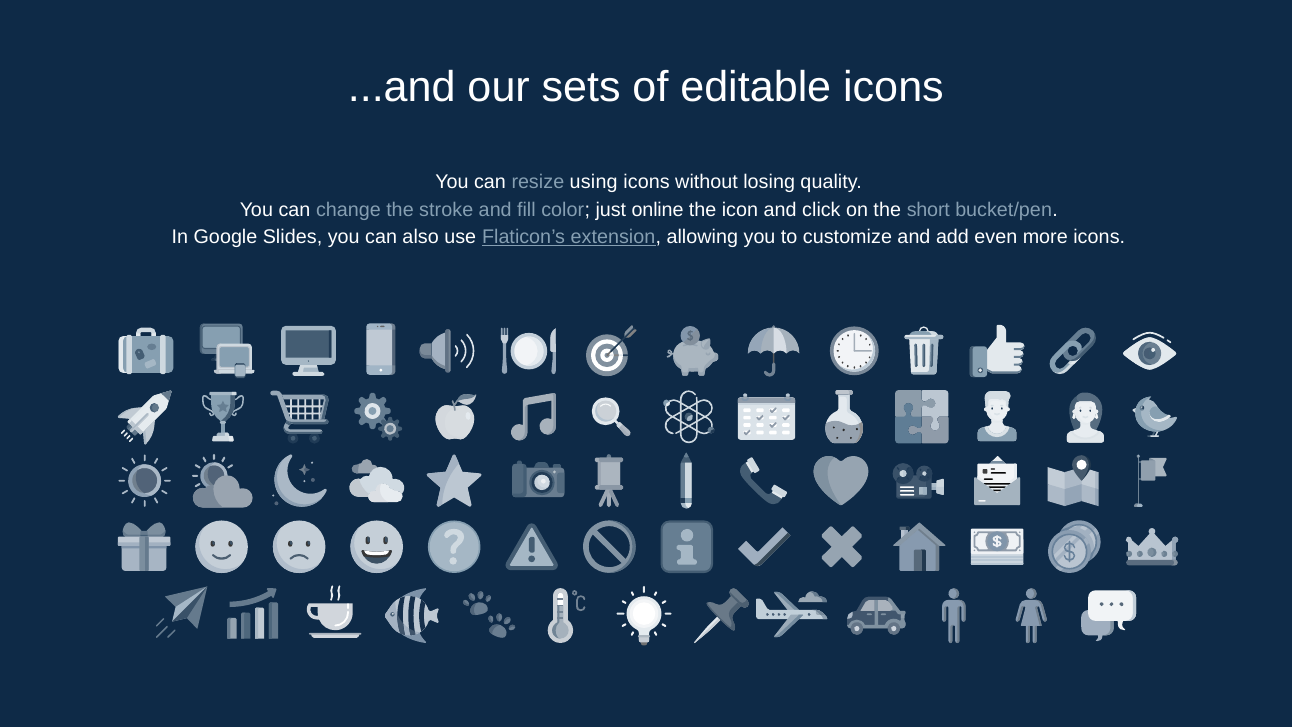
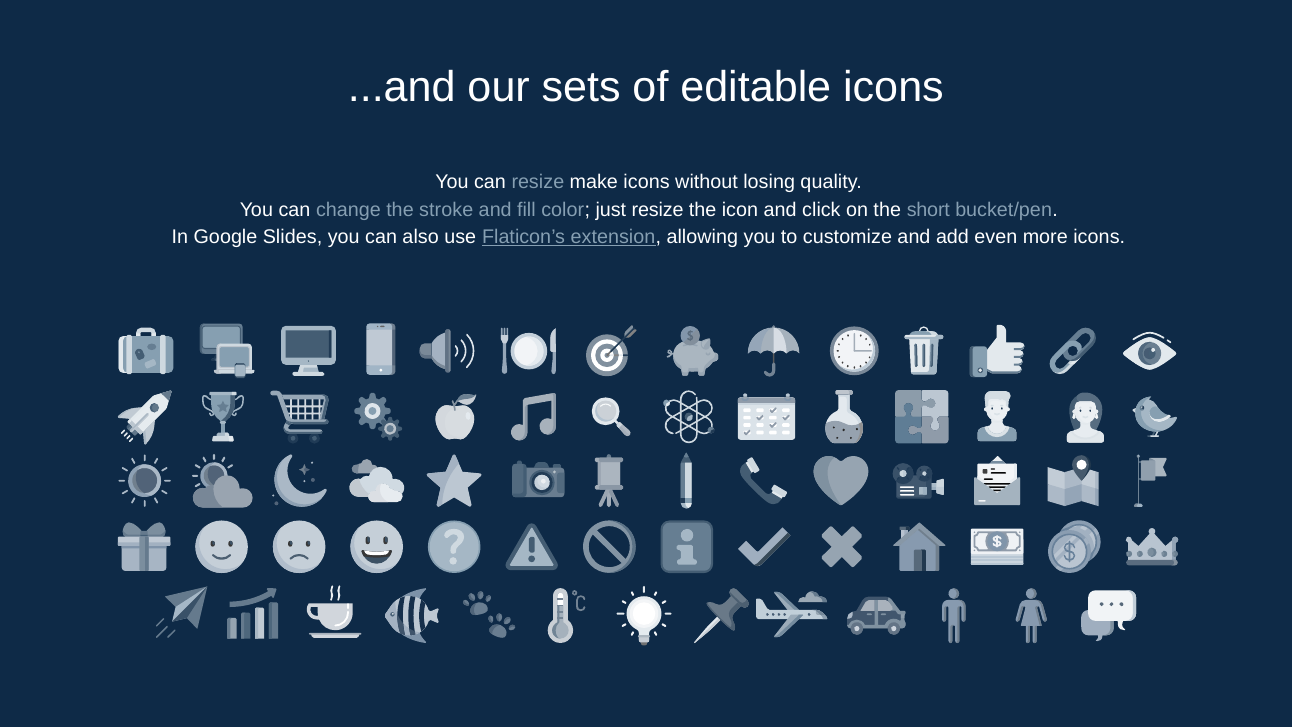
using: using -> make (594, 182)
just online: online -> resize (658, 210)
